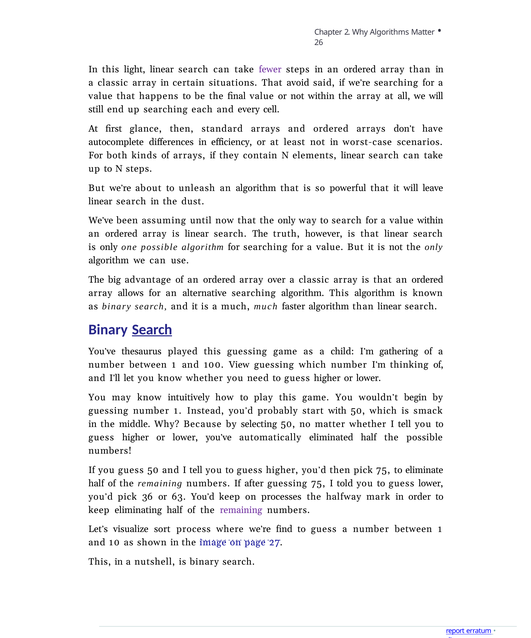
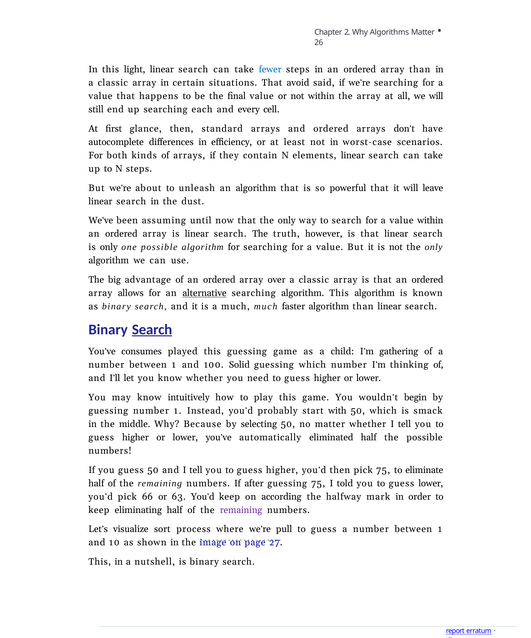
fewer colour: purple -> blue (270, 69)
alternative underline: none -> present (205, 293)
thesaurus: thesaurus -> consumes (142, 351)
View: View -> Solid (239, 364)
36: 36 -> 66 (147, 496)
processes: processes -> according (281, 496)
find: find -> pull (284, 529)
